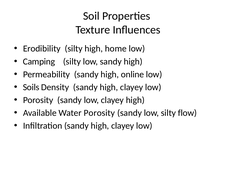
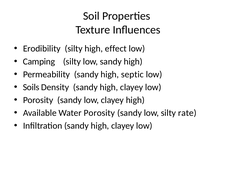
home: home -> effect (116, 49)
online: online -> septic (132, 74)
flow: flow -> rate (187, 113)
